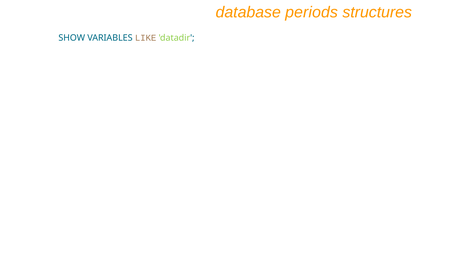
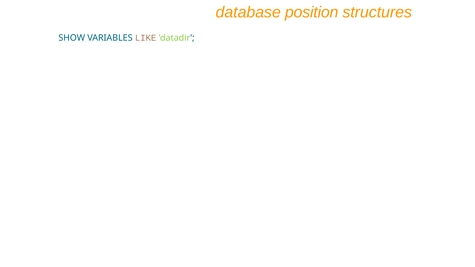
periods: periods -> position (312, 12)
